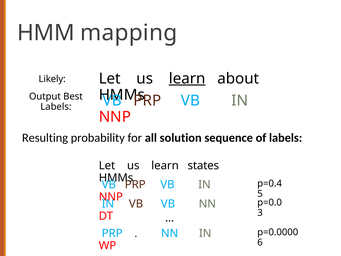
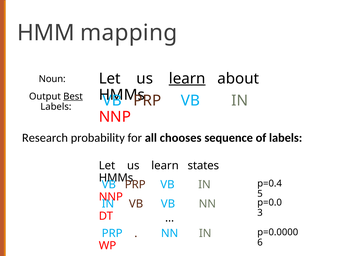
Likely: Likely -> Noun (52, 79)
Best underline: none -> present (73, 96)
Resulting: Resulting -> Research (45, 138)
solution: solution -> chooses (181, 138)
